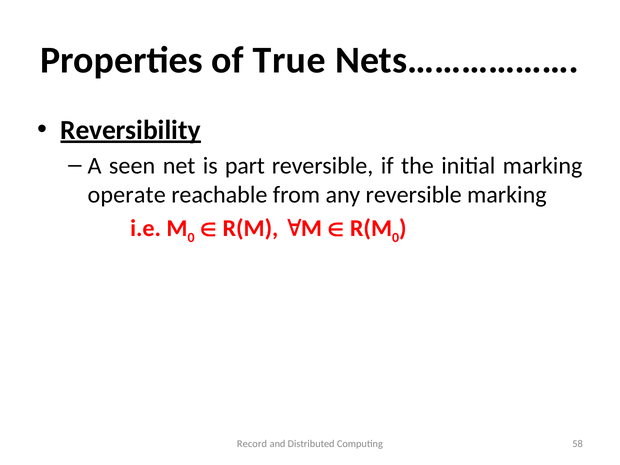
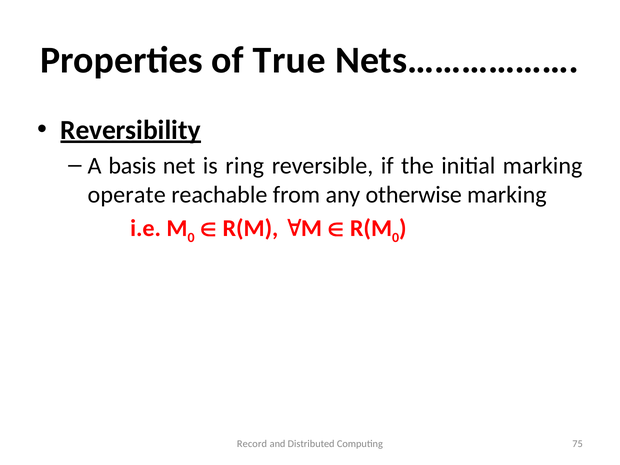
seen: seen -> basis (132, 166)
part: part -> ring (245, 166)
any reversible: reversible -> otherwise (414, 195)
58: 58 -> 75 (578, 444)
